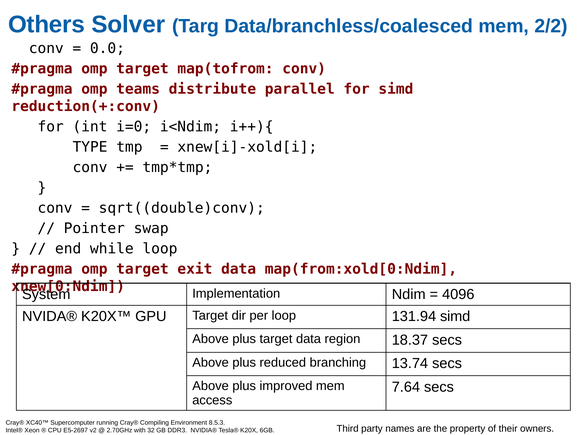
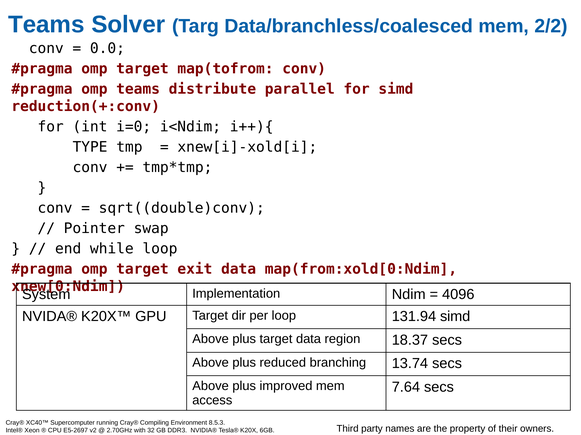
Others: Others -> Teams (46, 24)
